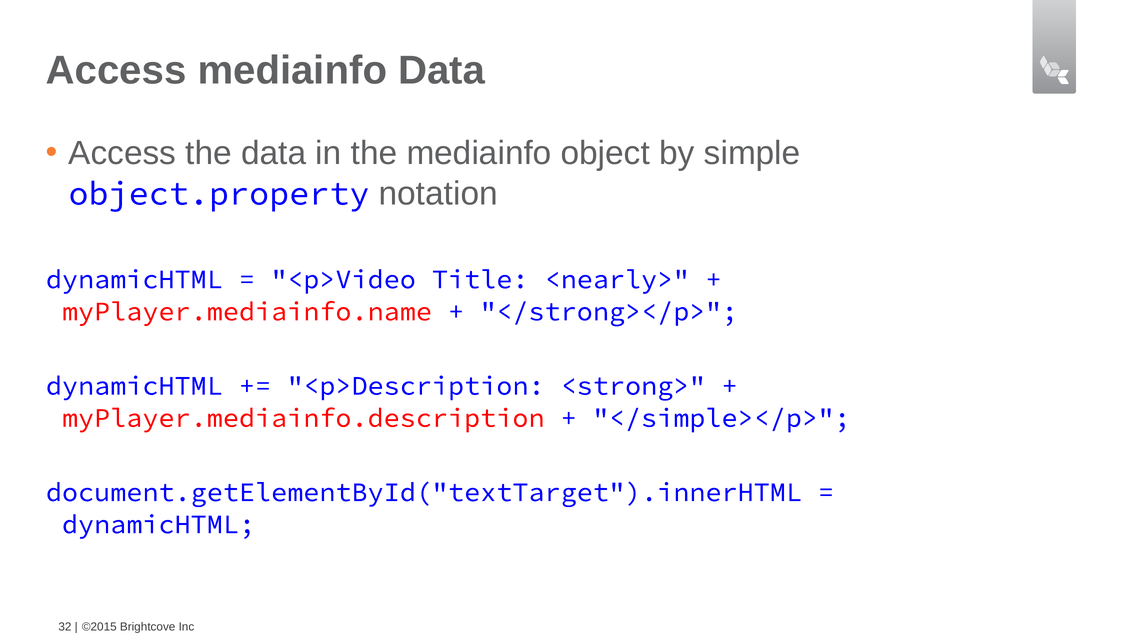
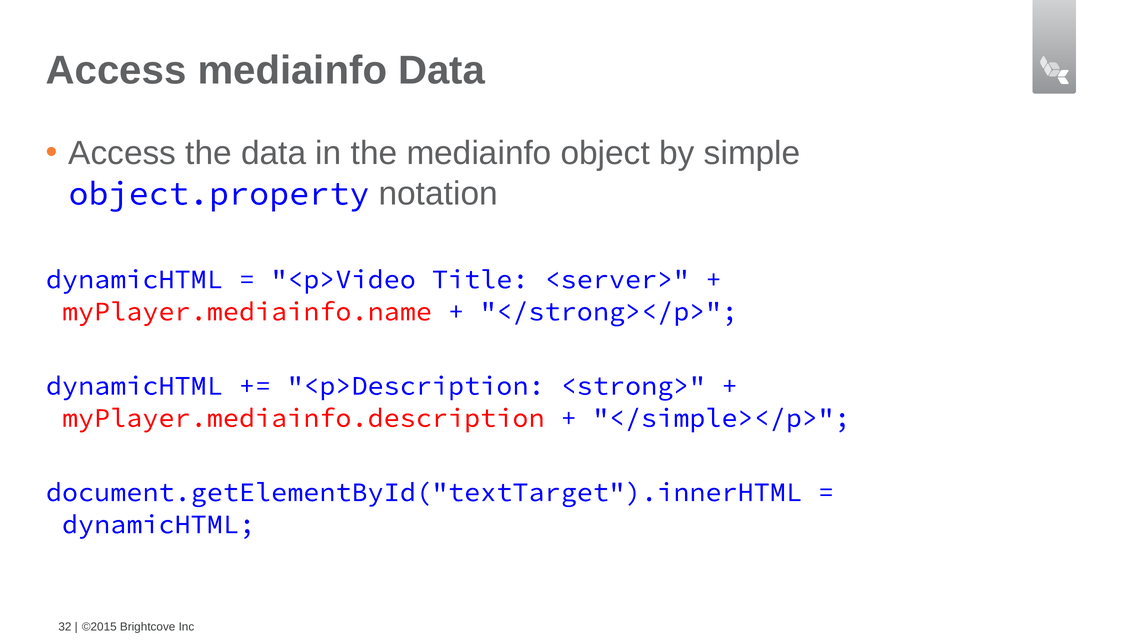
<nearly>: <nearly> -> <server> (617, 280)
